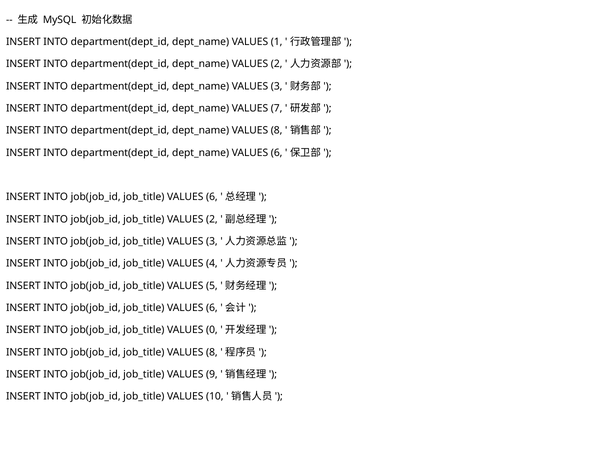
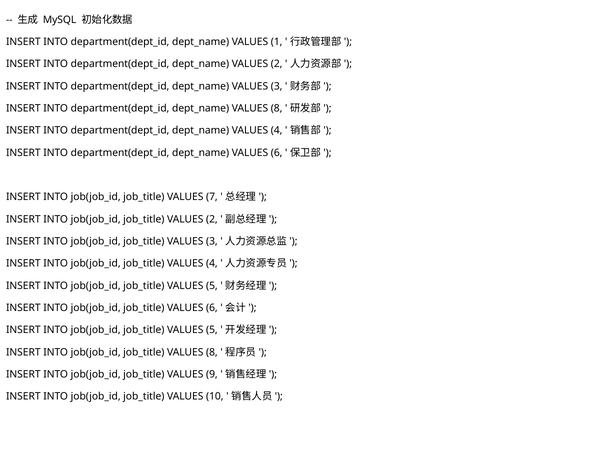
dept_name VALUES 7: 7 -> 8 (277, 108)
dept_name VALUES 8: 8 -> 4 (277, 130)
6: 6 -> 7 (212, 197)
0: 0 -> 5 (212, 330)
